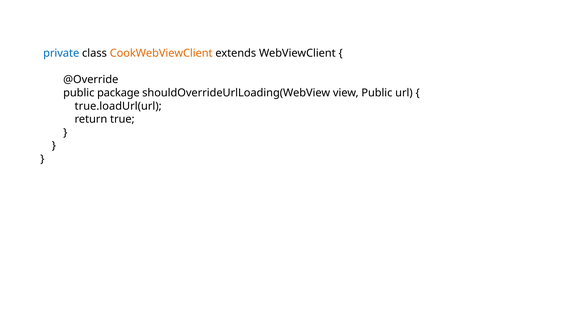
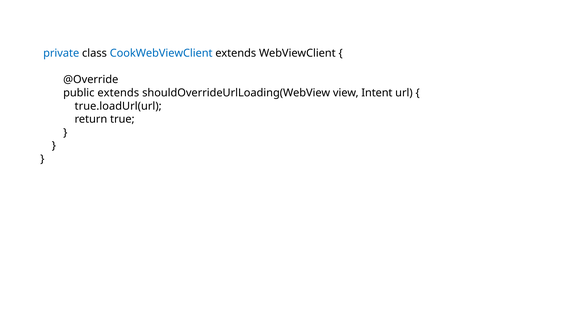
CookWebViewClient colour: orange -> blue (161, 53)
public package: package -> extends (118, 93)
view Public: Public -> Intent (377, 93)
